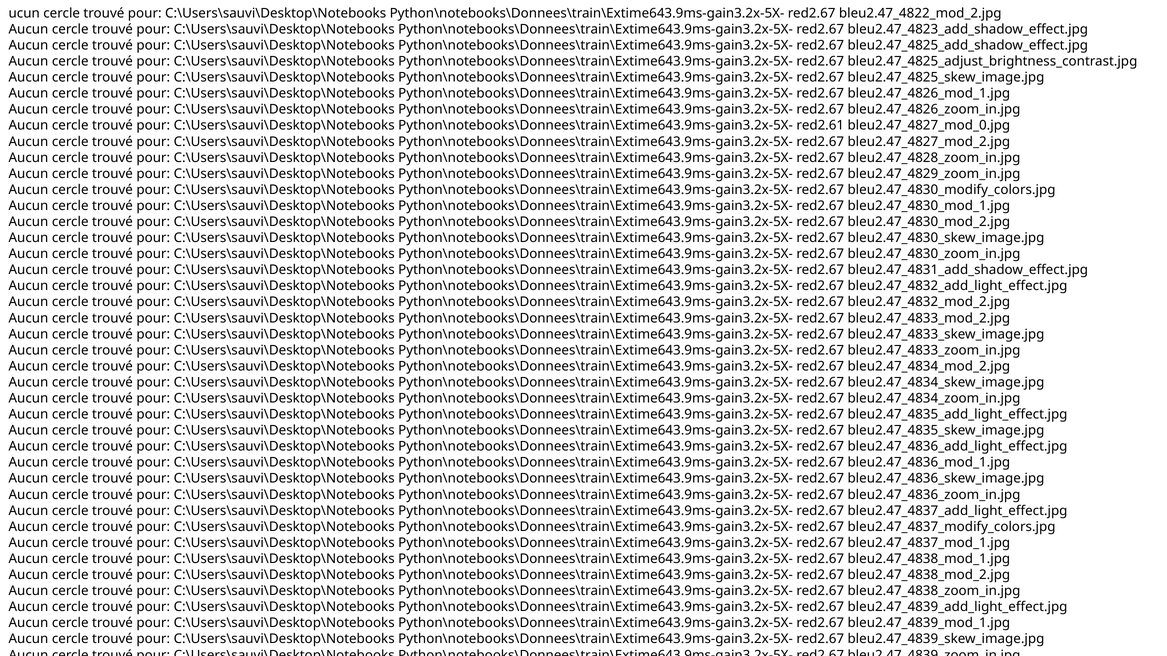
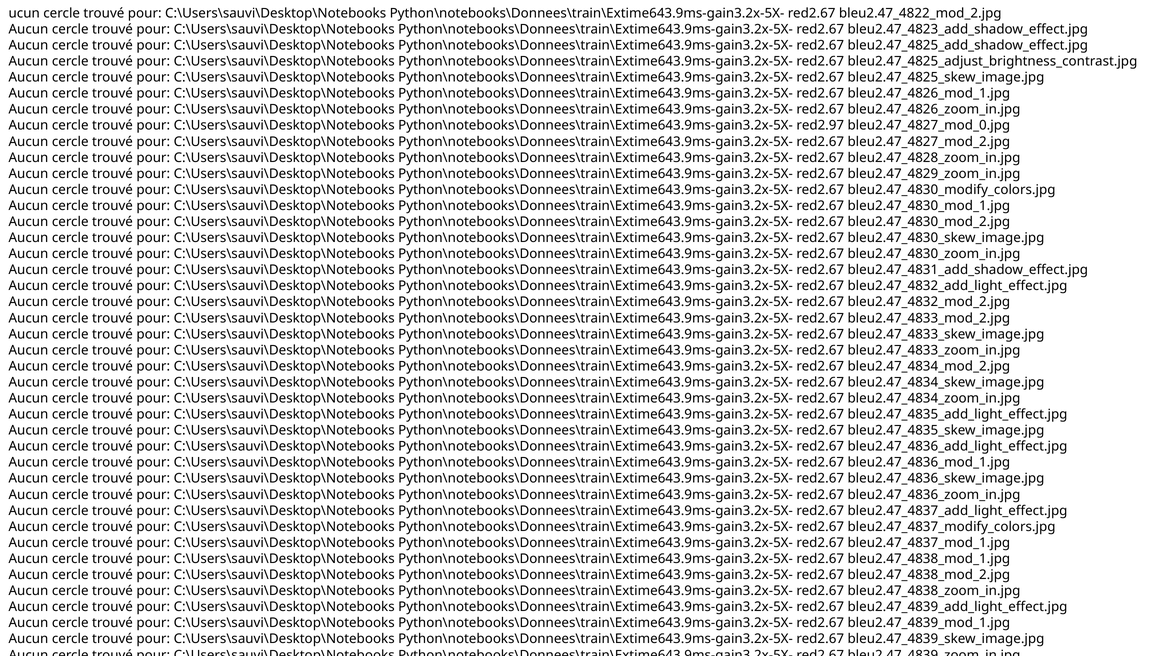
red2.61: red2.61 -> red2.97 (820, 126)
